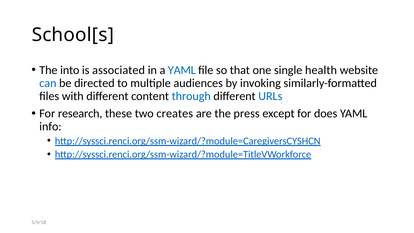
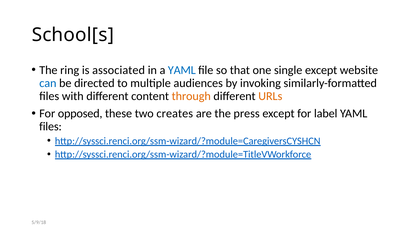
into: into -> ring (70, 70)
single health: health -> except (321, 70)
through colour: blue -> orange (191, 96)
URLs colour: blue -> orange (270, 96)
research: research -> opposed (80, 113)
does: does -> label (326, 113)
info: info -> files (50, 126)
